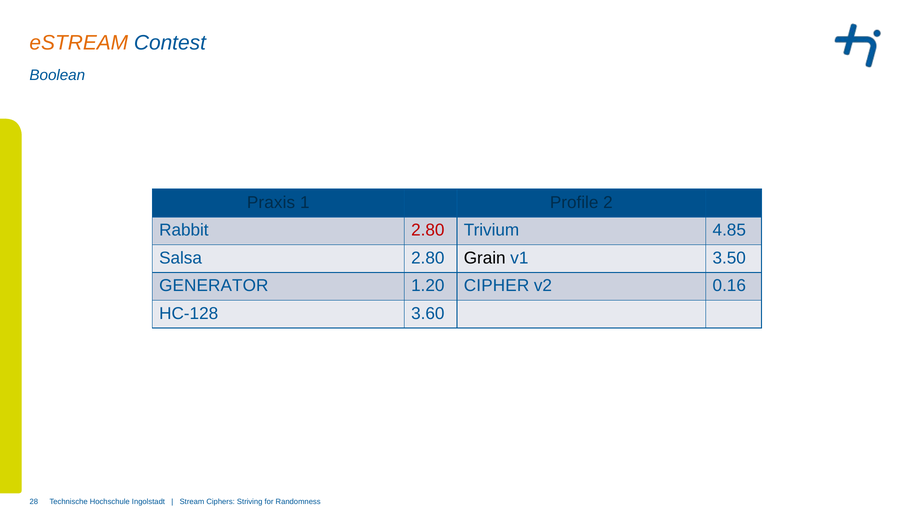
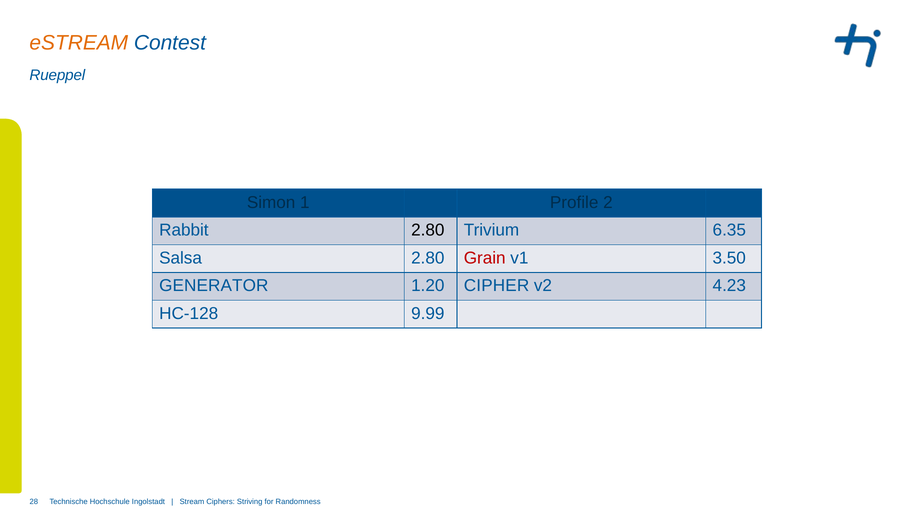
Boolean: Boolean -> Rueppel (57, 75)
Praxis: Praxis -> Simon (271, 202)
2.80 colour: red -> black (428, 230)
4.85: 4.85 -> 6.35 (729, 230)
Grain colour: black -> red (485, 258)
0.16: 0.16 -> 4.23 (729, 286)
3.60: 3.60 -> 9.99 (428, 314)
